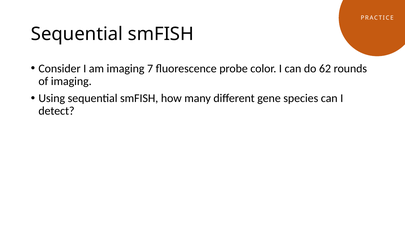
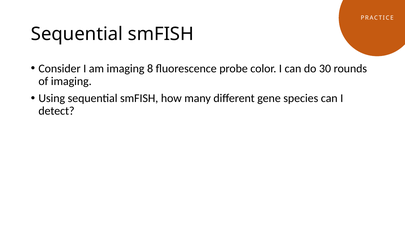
7: 7 -> 8 (150, 68)
62: 62 -> 30 (325, 68)
